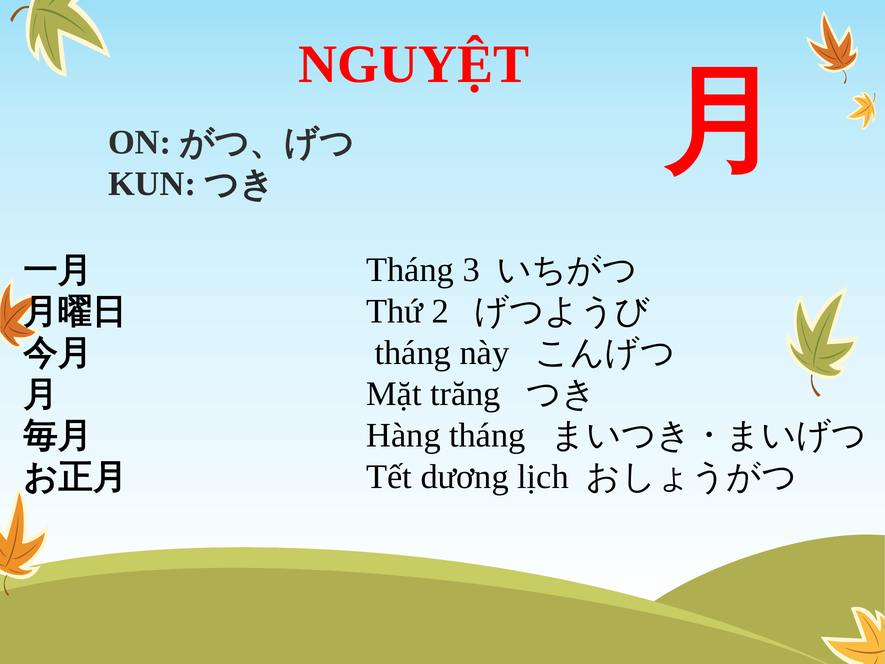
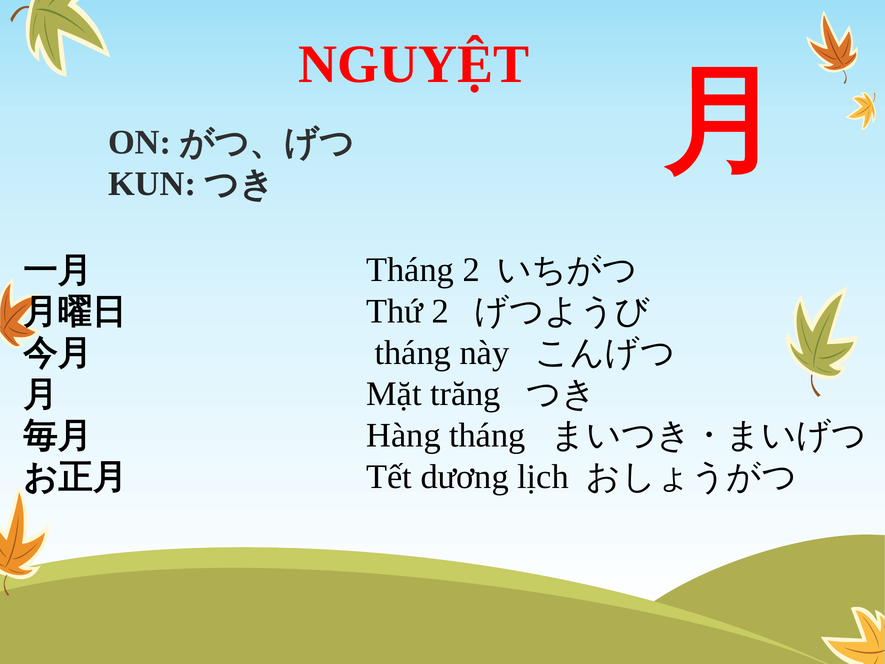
Tháng 3: 3 -> 2 (471, 270)
